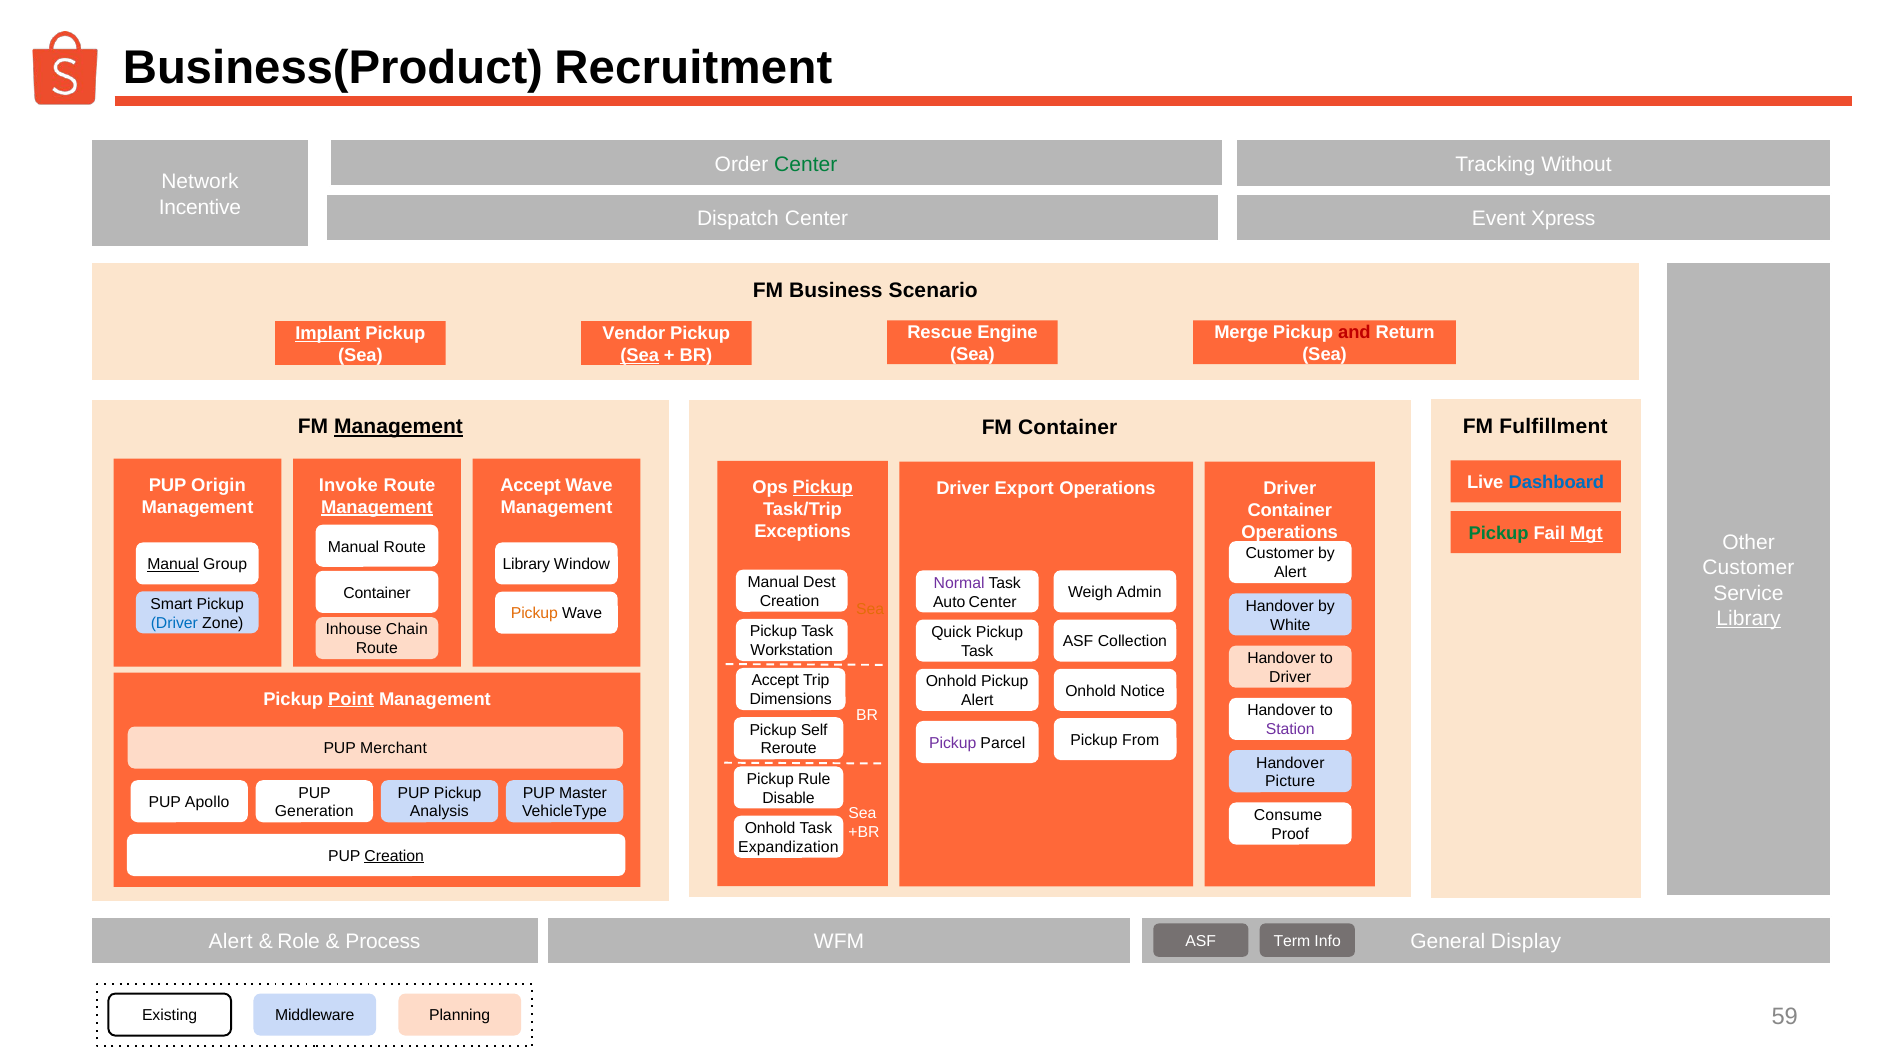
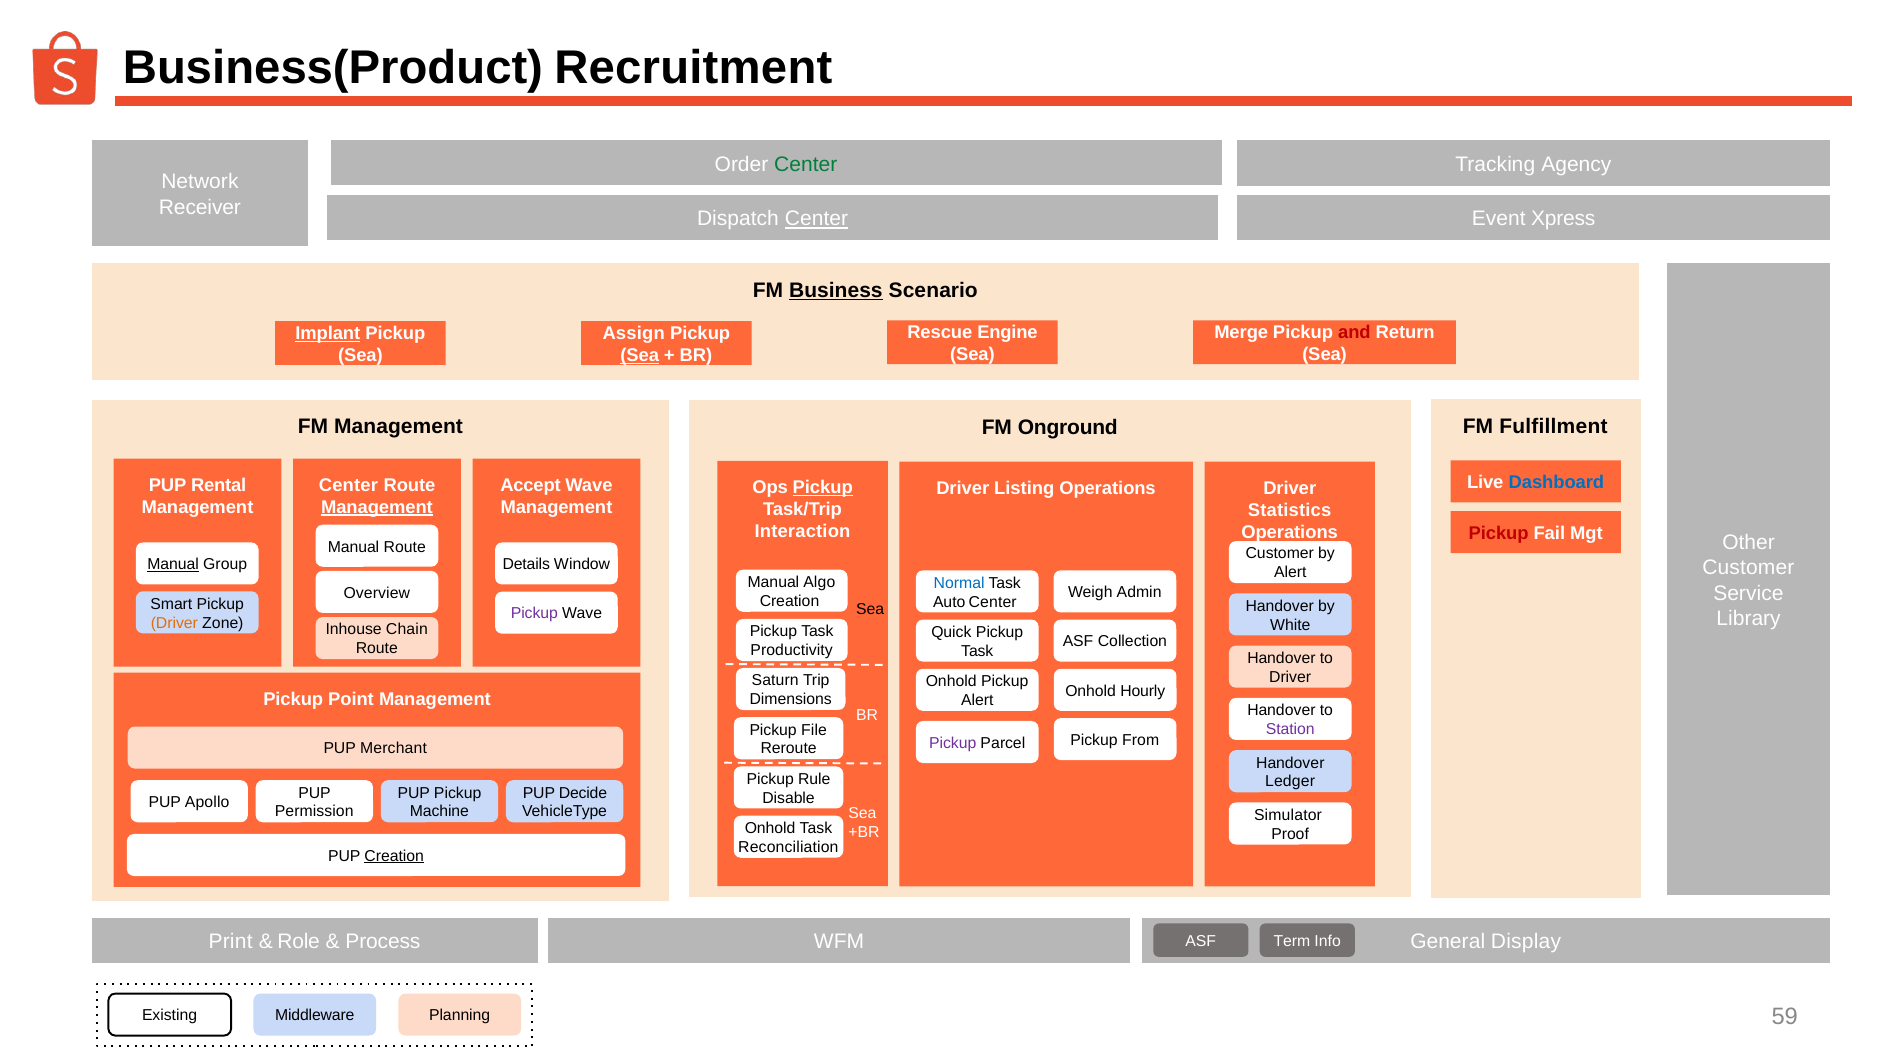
Without: Without -> Agency (1576, 165)
Incentive: Incentive -> Receiver (200, 207)
Center underline: none -> present (816, 219)
Business underline: none -> present (836, 291)
Vendor: Vendor -> Assign (634, 333)
Management underline: present -> none (399, 427)
FM Container: Container -> Onground (1068, 427)
Origin: Origin -> Rental (219, 485)
Invoke: Invoke -> Center (348, 485)
Export: Export -> Listing (1024, 488)
Container: Container -> Statistics (1290, 510)
Exceptions: Exceptions -> Interaction (802, 532)
Pickup colour: green -> red (1499, 534)
Mgt underline: present -> none (1587, 534)
Library: Library -> Details (526, 565)
Dest: Dest -> Algo (819, 583)
Normal colour: purple -> blue (959, 583)
Container: Container -> Overview (377, 593)
Sea colour: orange -> black (870, 609)
Pickup colour: orange -> purple (534, 614)
Library underline: present -> none (1749, 618)
Driver colour: blue -> orange (174, 623)
Workstation: Workstation -> Productivity (792, 651)
Accept: Accept -> Saturn (775, 681)
Notice: Notice -> Hourly (1143, 691)
Point underline: present -> none (351, 699)
Self: Self -> File (814, 730)
Picture: Picture -> Ledger (1290, 782)
Master: Master -> Decide (583, 793)
Generation: Generation -> Permission (314, 812)
Analysis: Analysis -> Machine (439, 812)
Consume: Consume -> Simulator (1288, 815)
Expandization: Expandization -> Reconciliation (788, 848)
Alert: Alert -> Print (231, 942)
